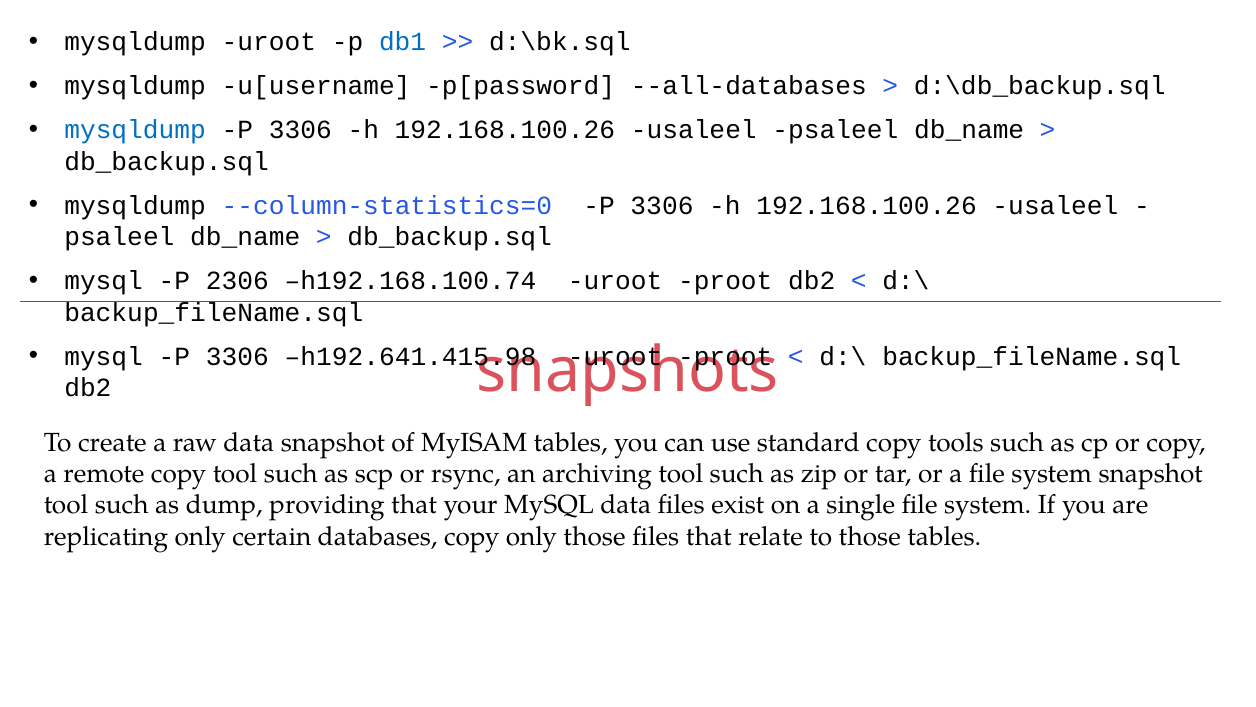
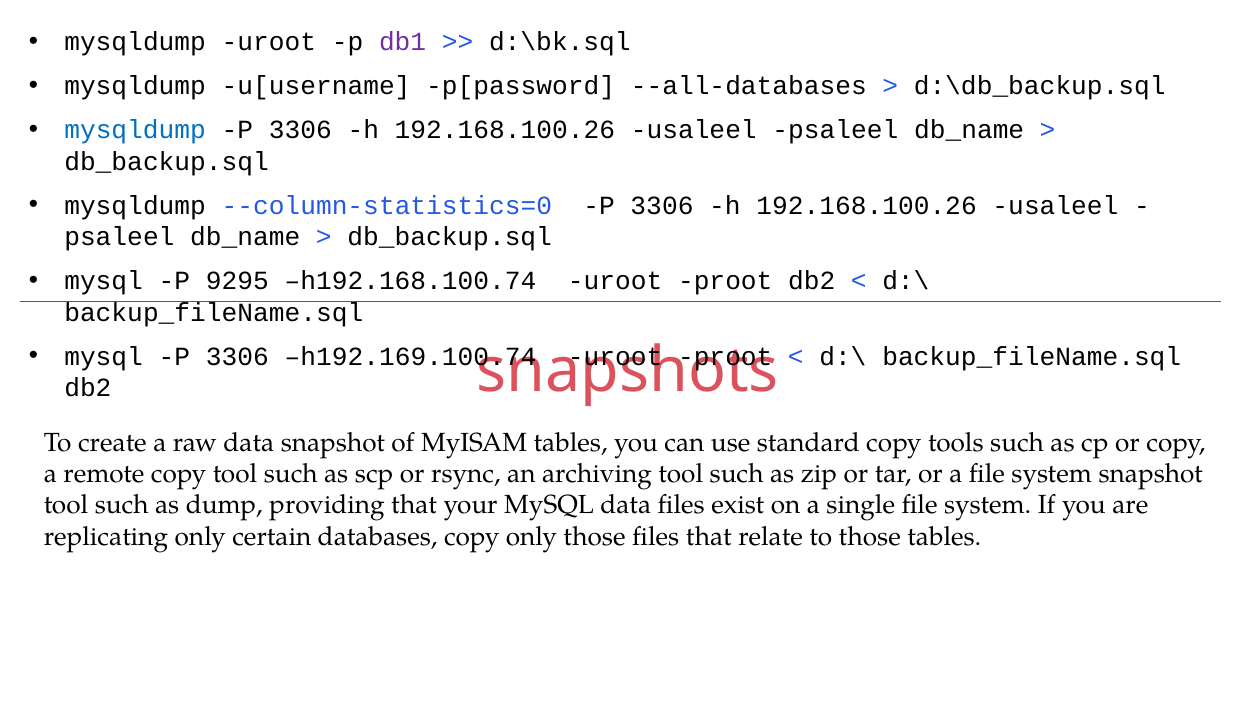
db1 colour: blue -> purple (403, 42)
2306: 2306 -> 9295 (237, 281)
h192.641.415.98: h192.641.415.98 -> h192.169.100.74 (411, 356)
